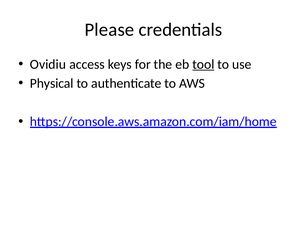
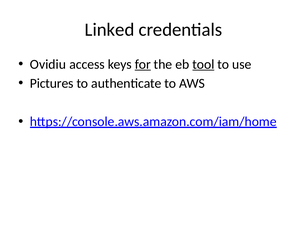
Please: Please -> Linked (110, 30)
for underline: none -> present (143, 64)
Physical: Physical -> Pictures (52, 84)
